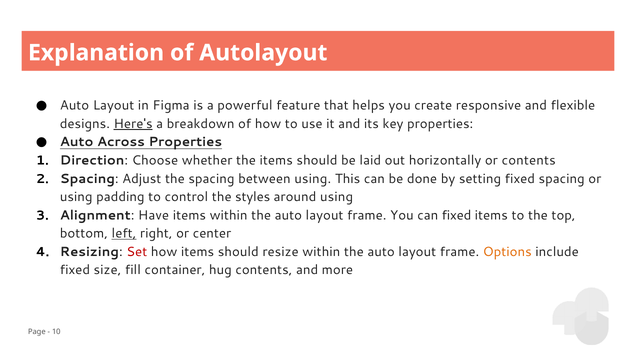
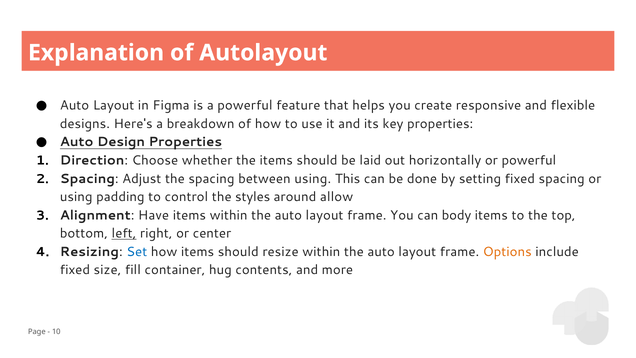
Here's underline: present -> none (133, 124)
Across: Across -> Design (121, 142)
or contents: contents -> powerful (529, 160)
around using: using -> allow (337, 197)
can fixed: fixed -> body (457, 215)
Set colour: red -> blue (137, 252)
